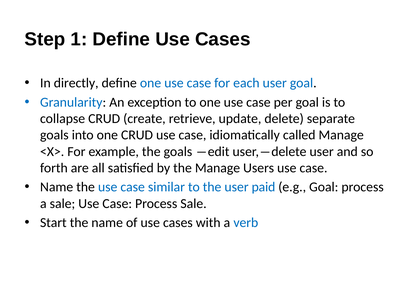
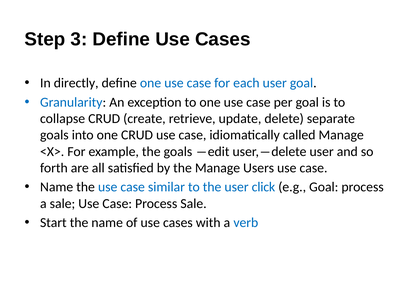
1: 1 -> 3 (79, 39)
paid: paid -> click (263, 187)
